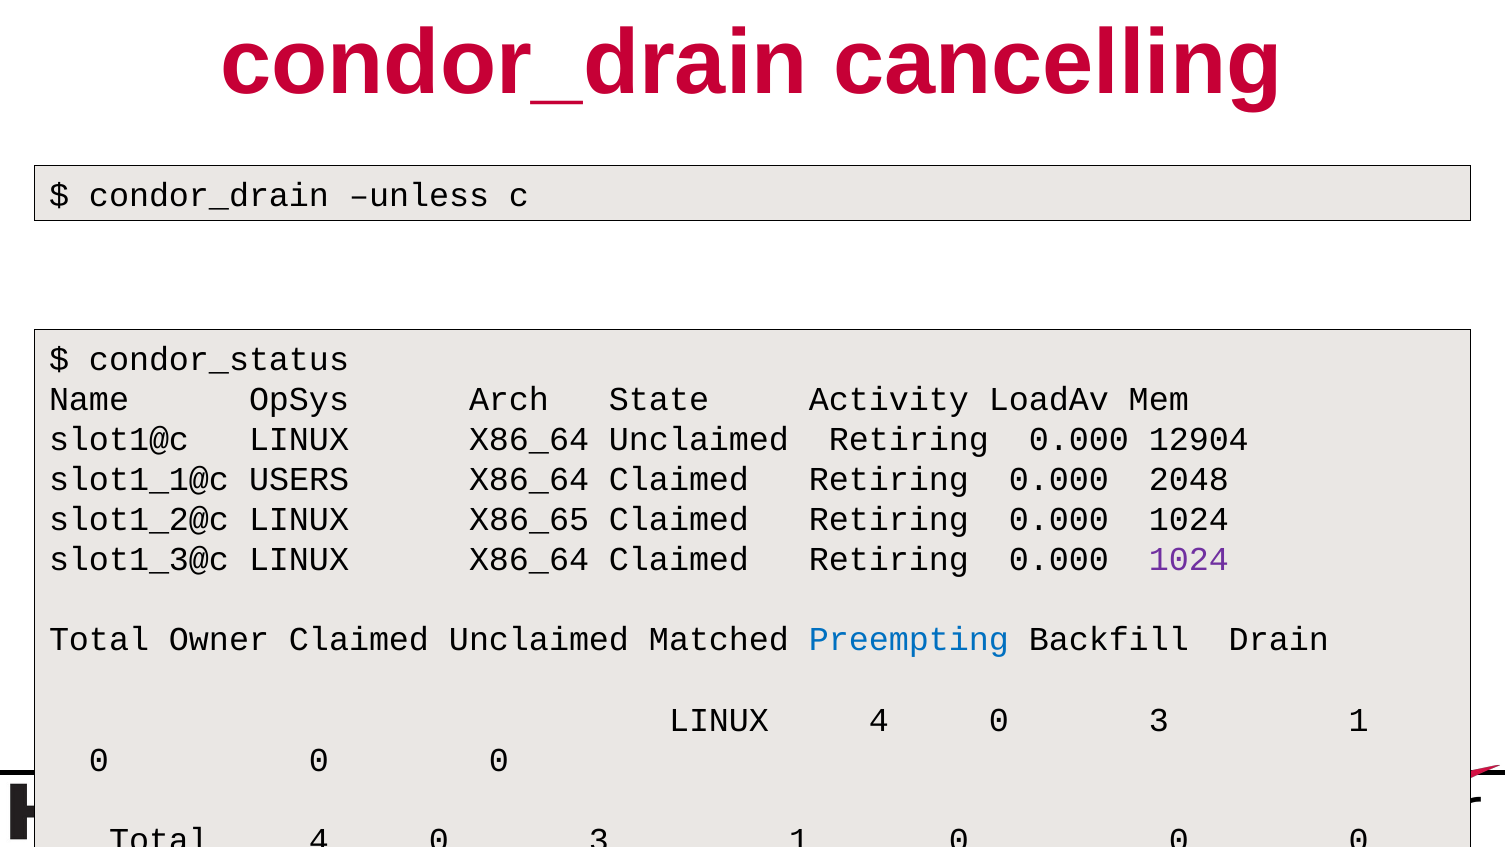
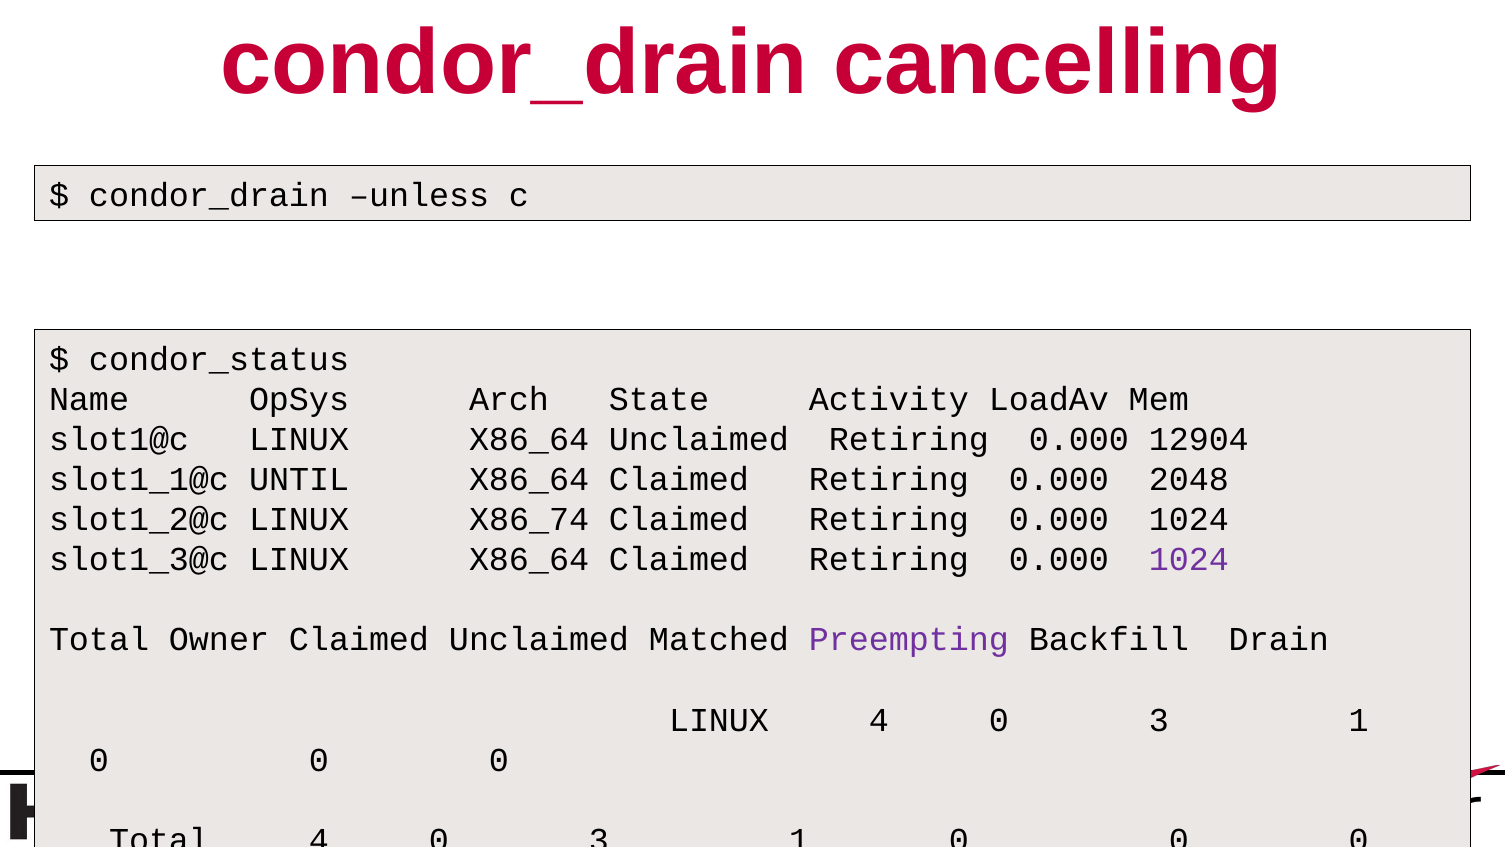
USERS: USERS -> UNTIL (299, 479)
X86_65: X86_65 -> X86_74 (529, 519)
Preempting colour: blue -> purple (909, 640)
